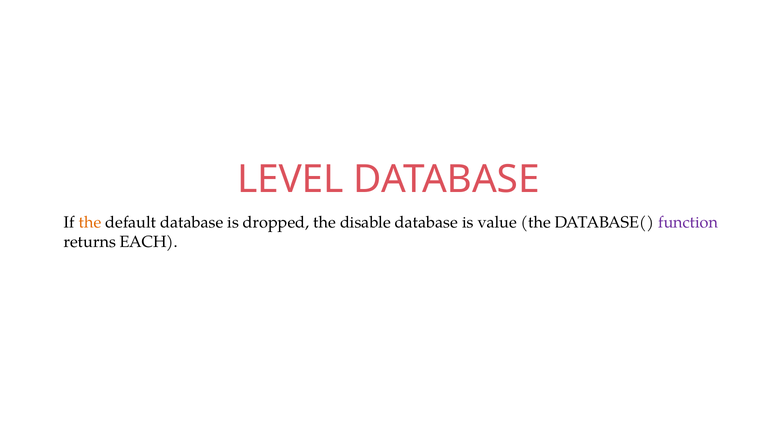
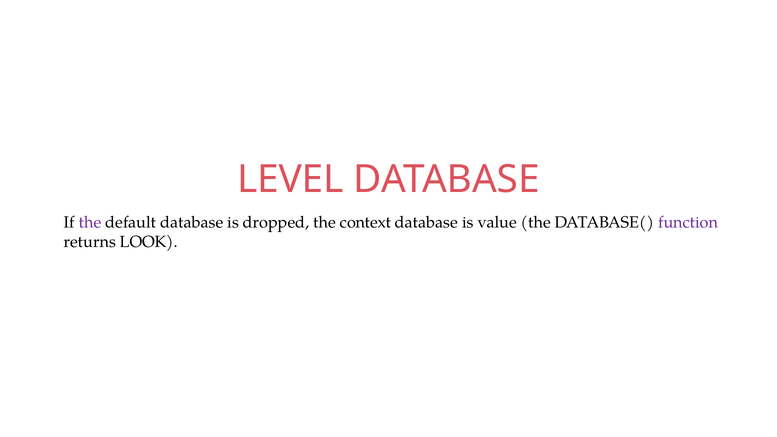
the colour: orange -> purple (90, 223)
disable: disable -> context (366, 223)
EACH: EACH -> LOOK (149, 242)
